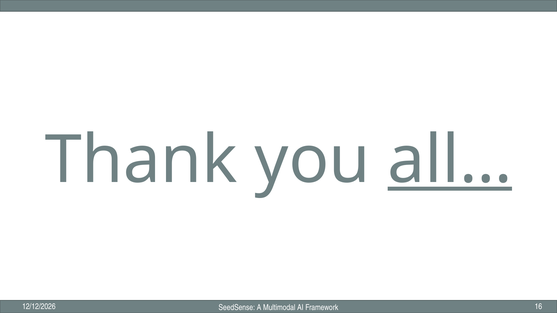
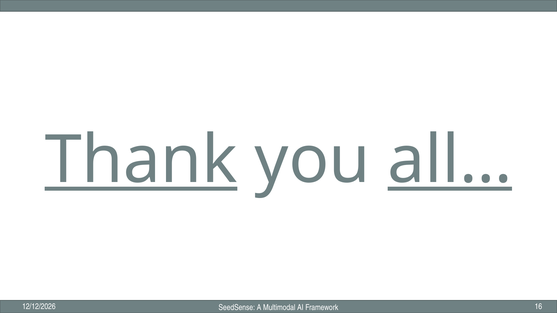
Thank underline: none -> present (141, 160)
